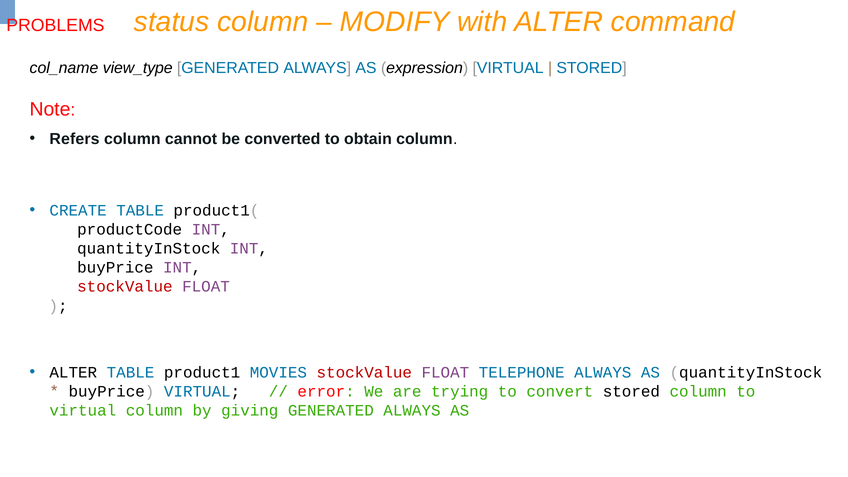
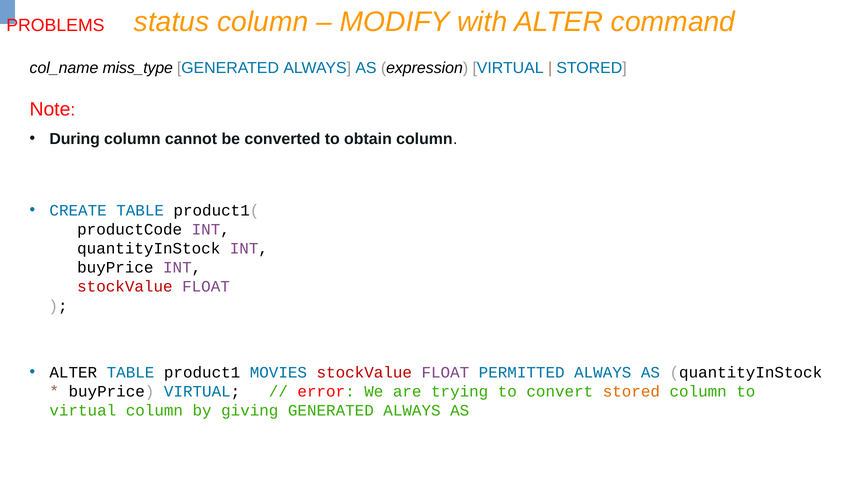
view_type: view_type -> miss_type (138, 68)
Refers: Refers -> During (75, 139)
TELEPHONE: TELEPHONE -> PERMITTED (522, 373)
stored colour: black -> orange (631, 392)
